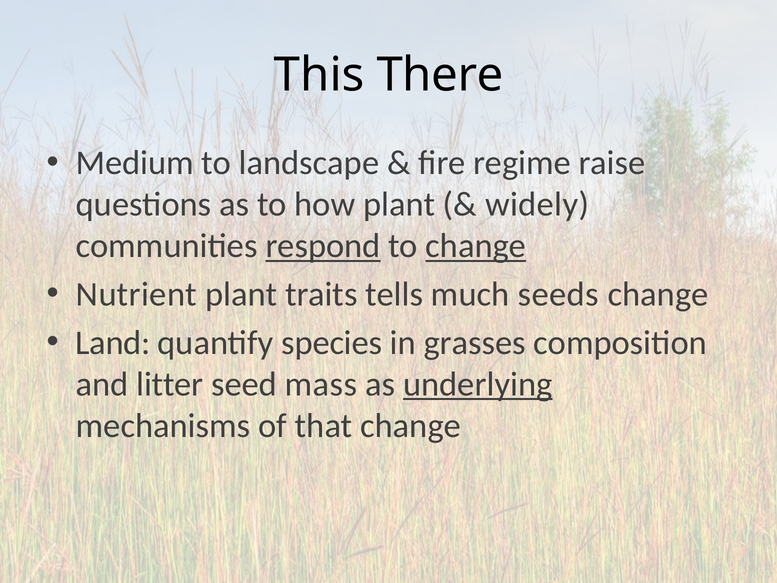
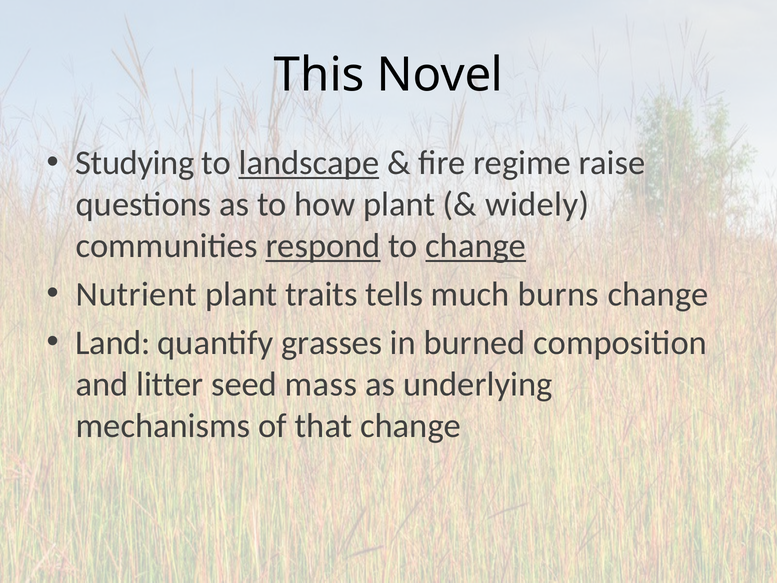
There: There -> Novel (440, 75)
Medium: Medium -> Studying (135, 163)
landscape underline: none -> present (309, 163)
seeds: seeds -> burns (558, 294)
species: species -> grasses (332, 343)
grasses: grasses -> burned (475, 343)
underlying underline: present -> none (478, 384)
